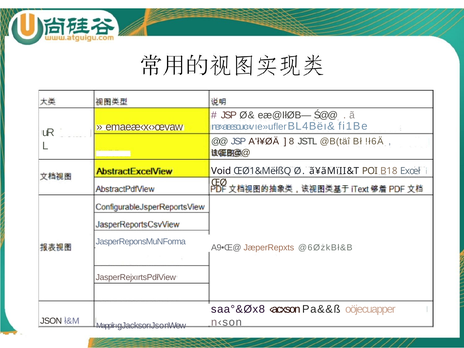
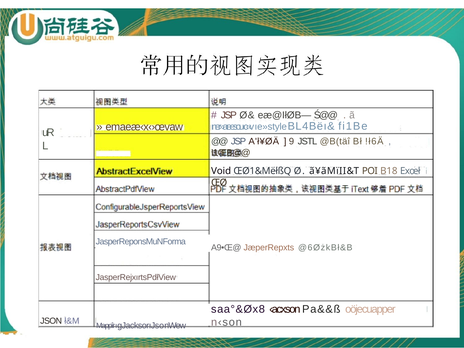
ıe»ufler: ıe»ufler -> ıe»style (271, 127)
8: 8 -> 9 (292, 142)
